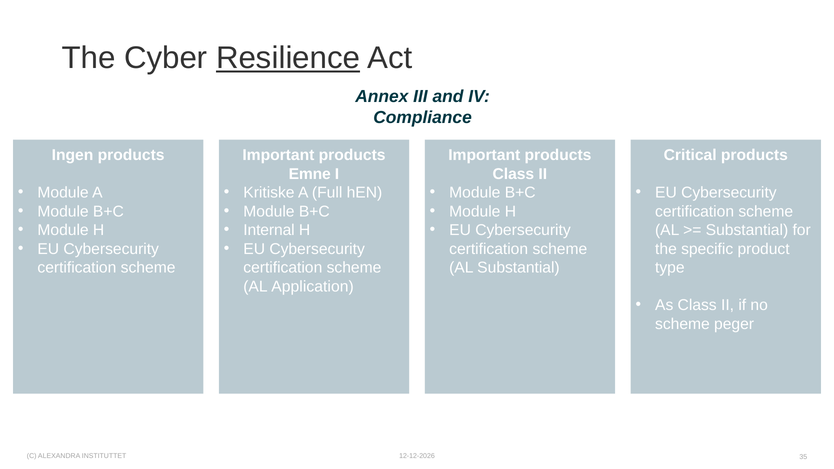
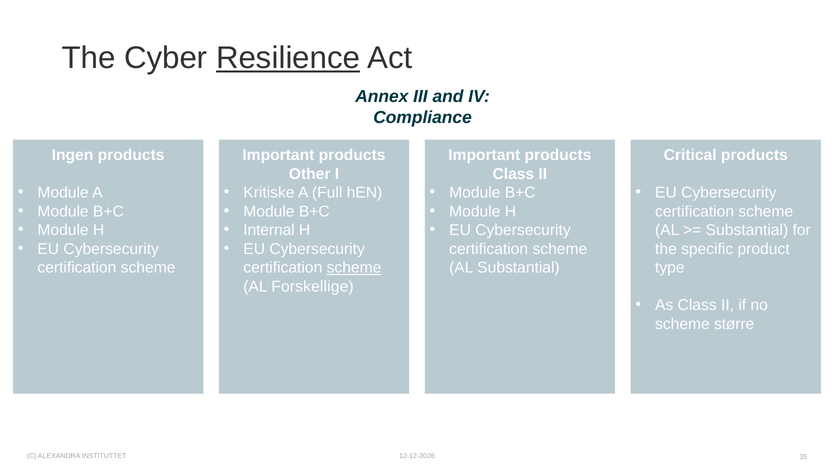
Emne: Emne -> Other (310, 174)
scheme underline: none -> present (354, 268)
Application: Application -> Forskellige (313, 286)
peger: peger -> større (734, 324)
